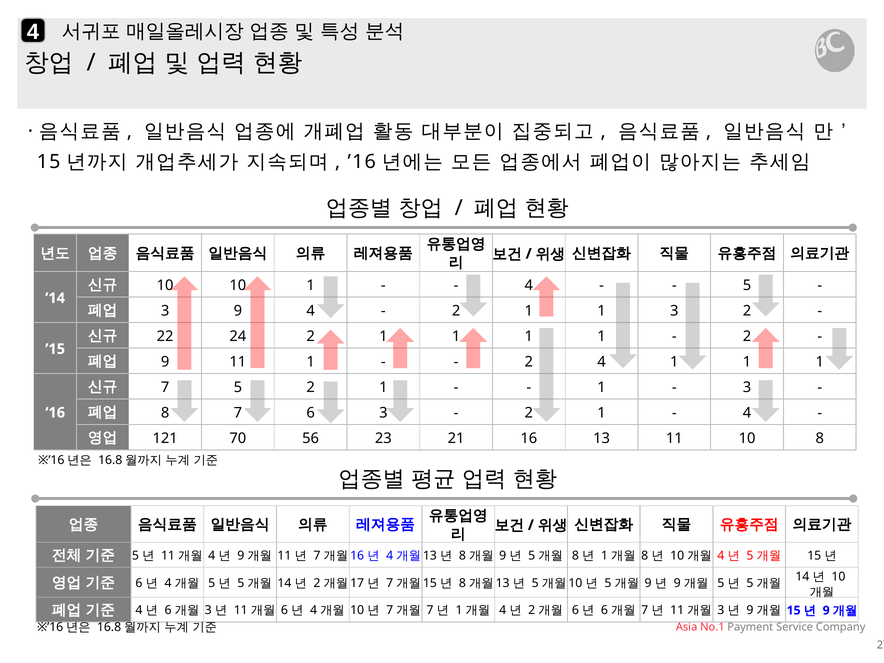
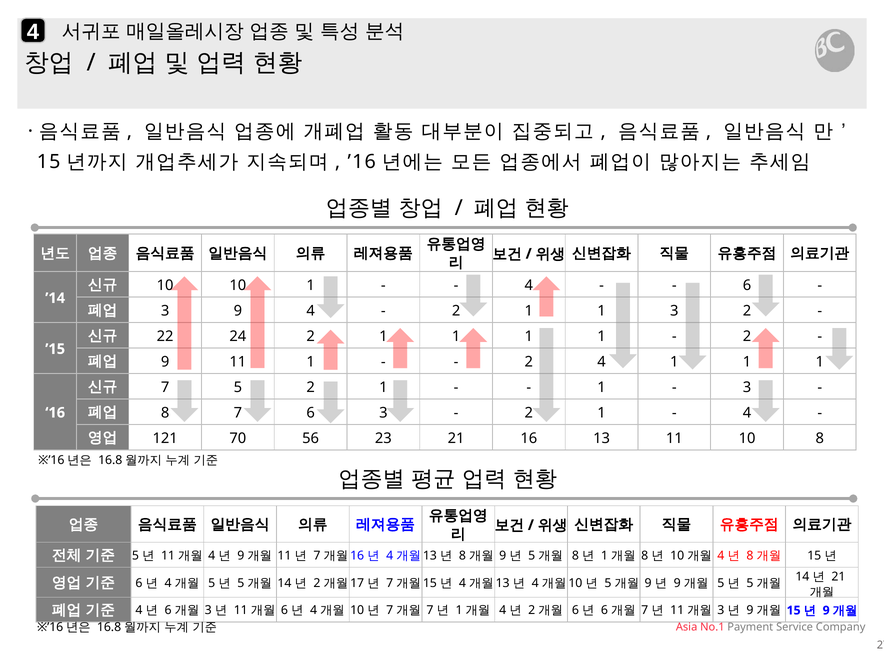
5: 5 -> 6 (747, 285)
5: 5 -> 8 (750, 556)
8: 8 -> 4 (462, 583)
5: 5 -> 4 (535, 583)
10: 10 -> 21 (838, 577)
